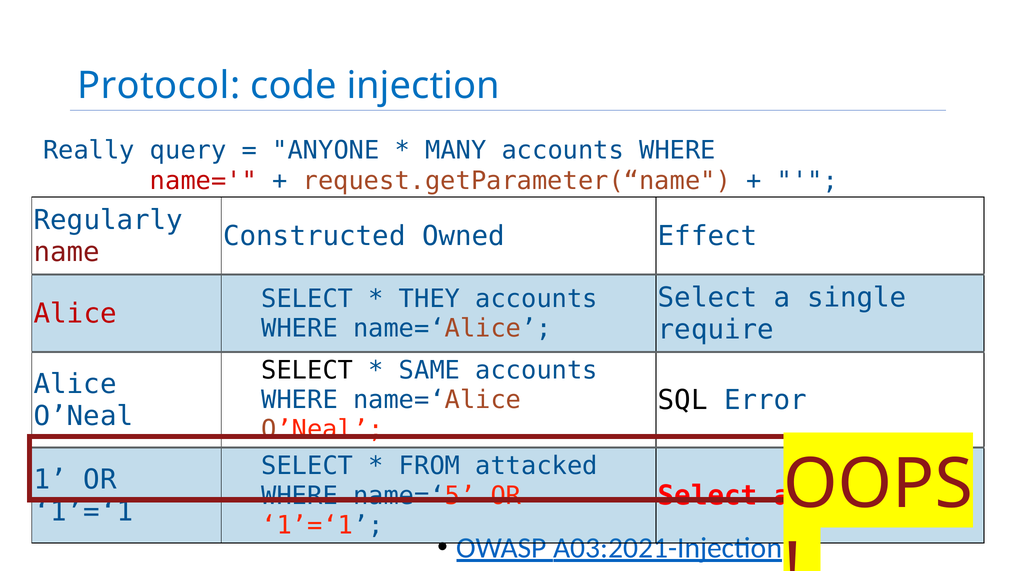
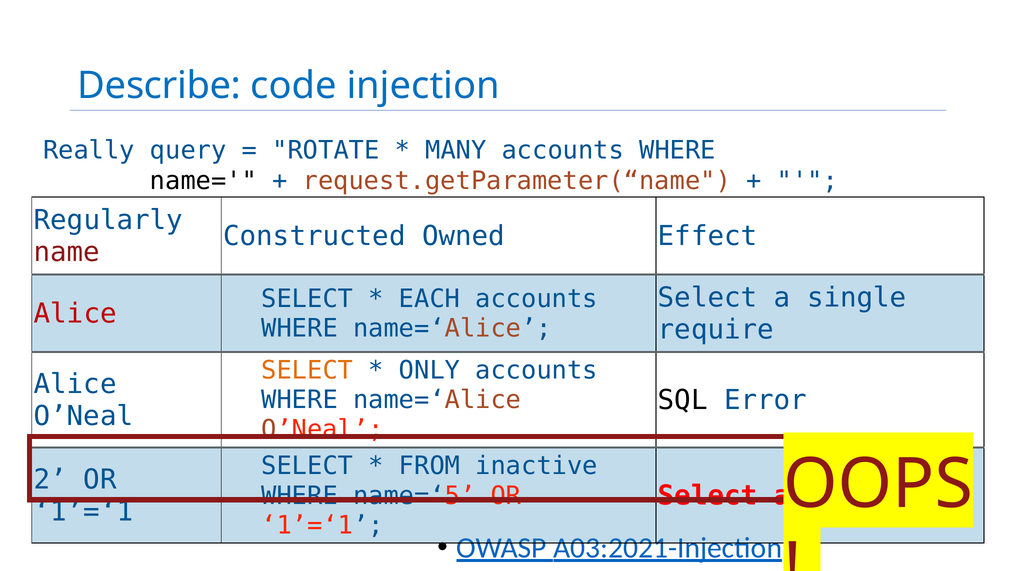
Protocol: Protocol -> Describe (159, 86)
ANYONE: ANYONE -> ROTATE (326, 151)
name= colour: red -> black (204, 181)
THEY: THEY -> EACH (430, 299)
SELECT colour: black -> orange (307, 371)
SAME: SAME -> ONLY (430, 371)
attacked: attacked -> inactive (537, 466)
1: 1 -> 2 (50, 480)
